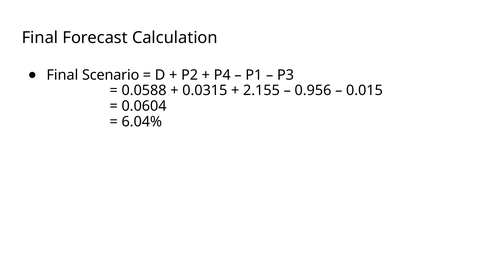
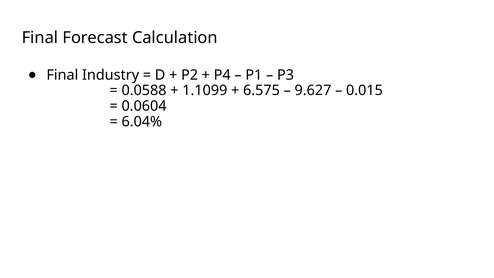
Scenario: Scenario -> Industry (111, 75)
0.0315: 0.0315 -> 1.1099 (205, 90)
2.155: 2.155 -> 6.575 (261, 90)
0.956: 0.956 -> 9.627 (313, 90)
